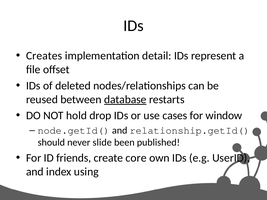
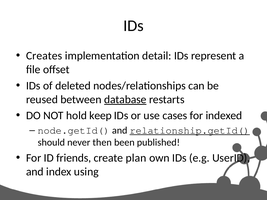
drop: drop -> keep (100, 116)
window: window -> indexed (224, 116)
relationship.getId( underline: none -> present (190, 131)
slide: slide -> then (102, 143)
core: core -> plan (136, 158)
